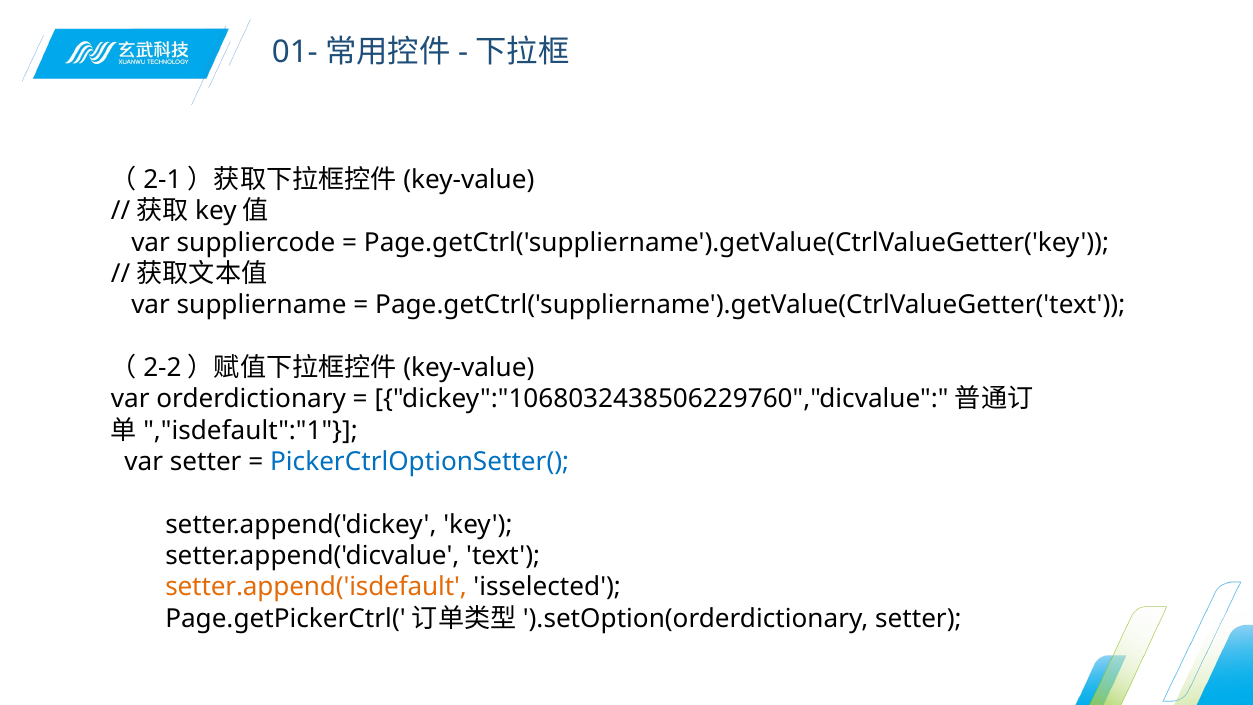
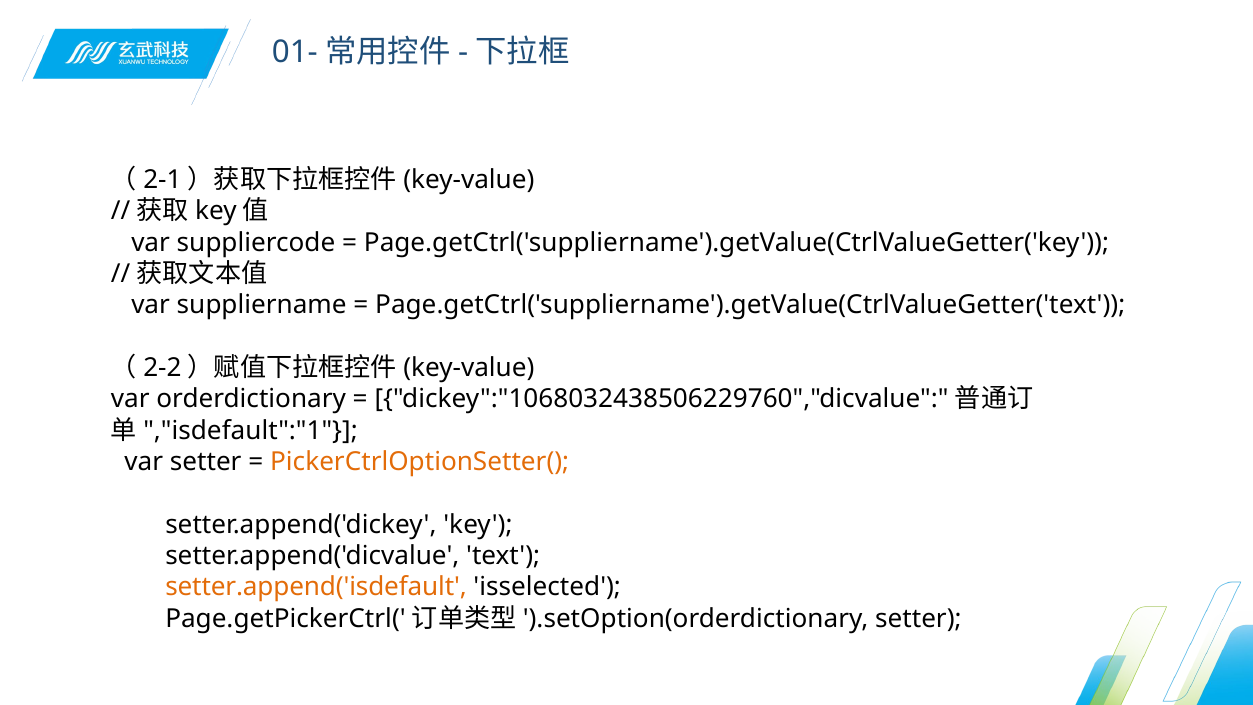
PickerCtrlOptionSetter( colour: blue -> orange (420, 462)
